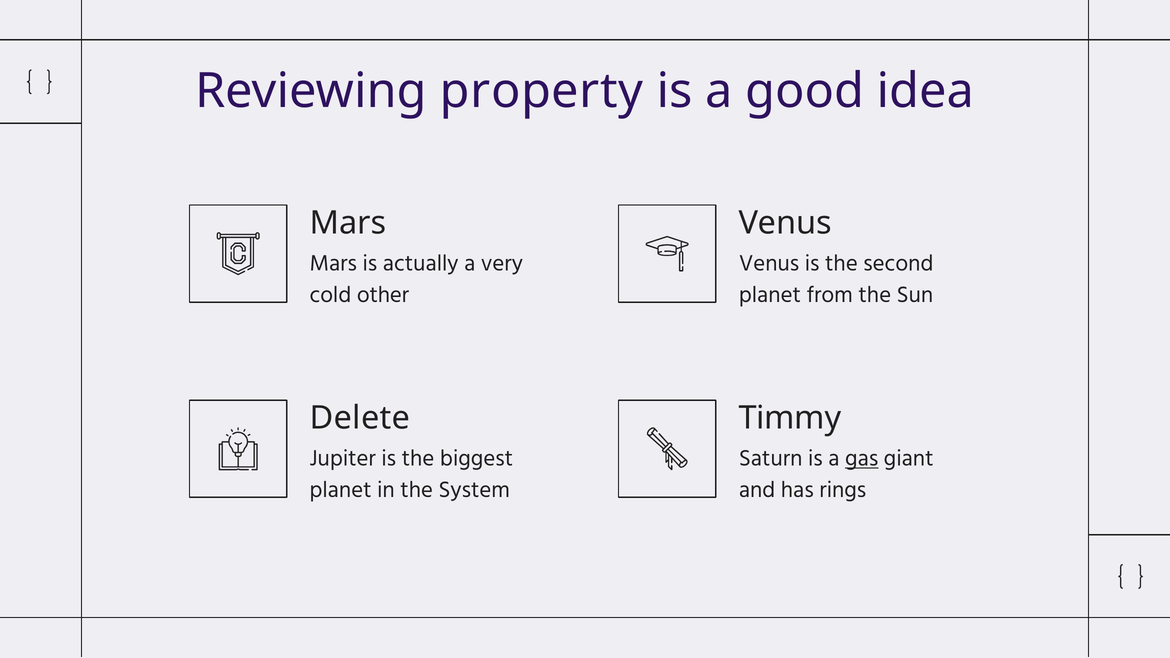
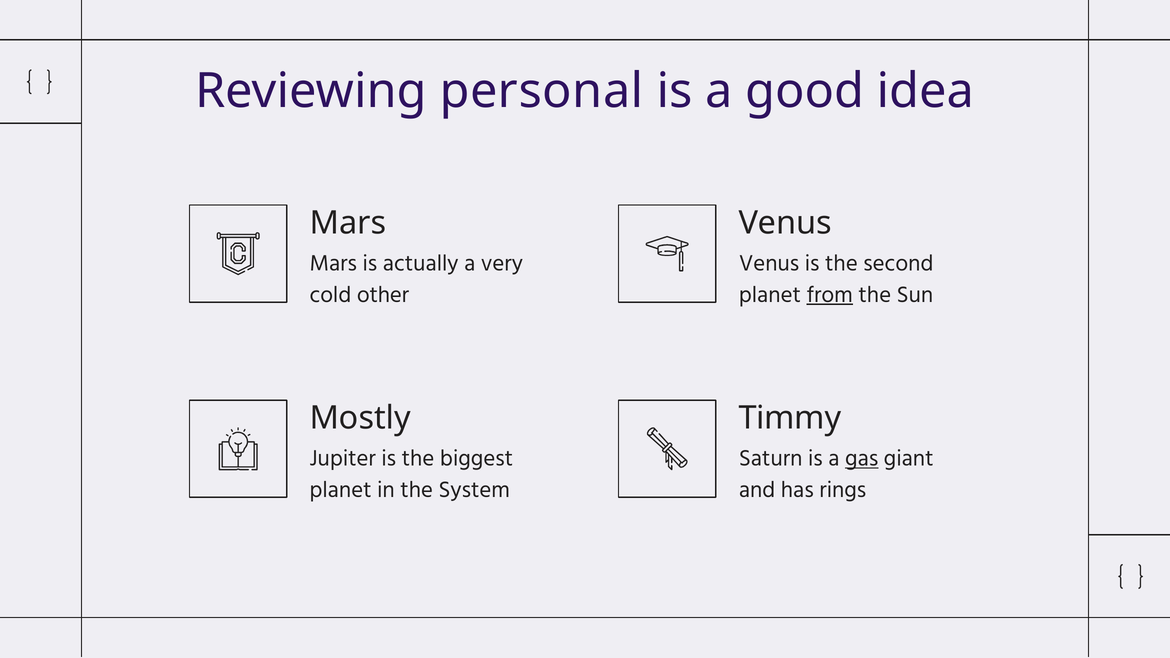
property: property -> personal (541, 91)
from underline: none -> present (830, 295)
Delete: Delete -> Mostly (360, 418)
